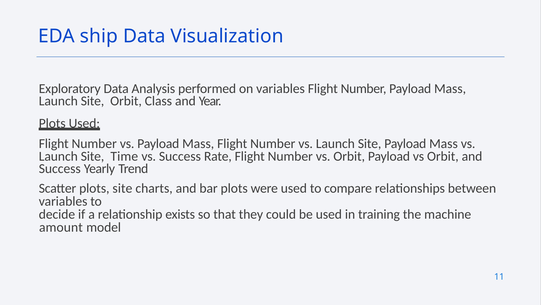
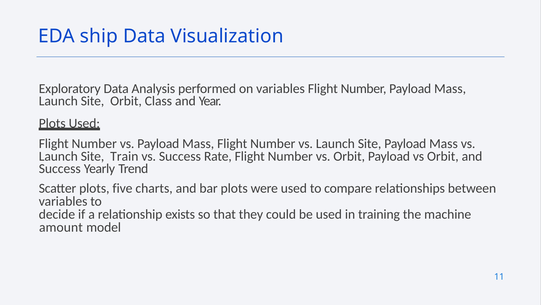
Time: Time -> Train (124, 156)
plots site: site -> five (122, 188)
